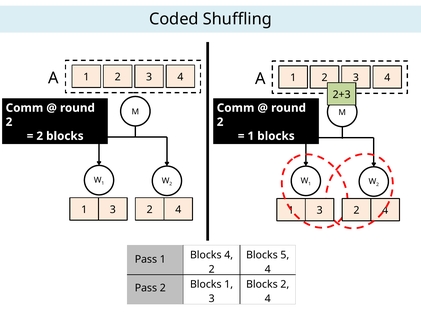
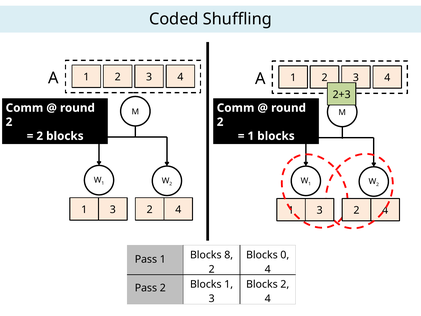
Blocks 4: 4 -> 8 (229, 255)
5: 5 -> 0 (285, 255)
